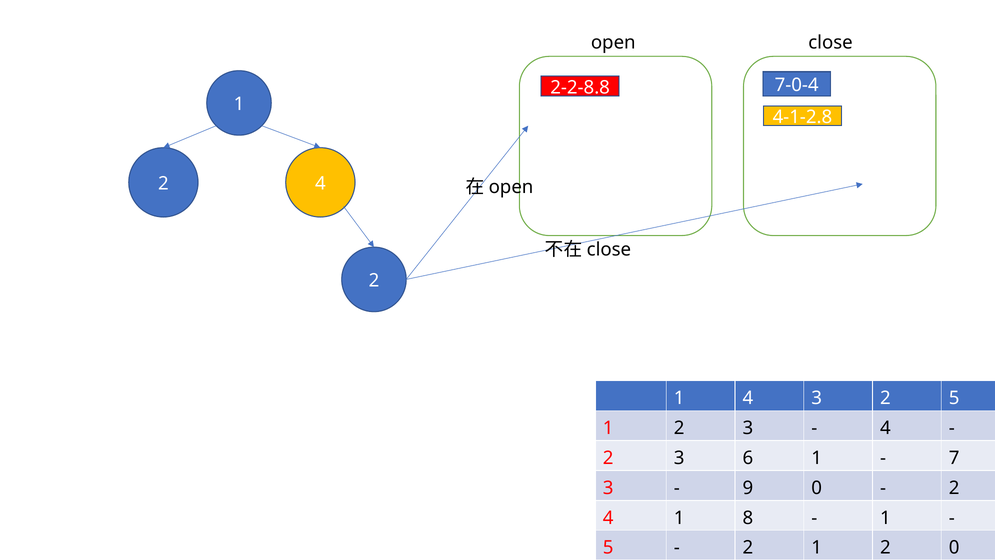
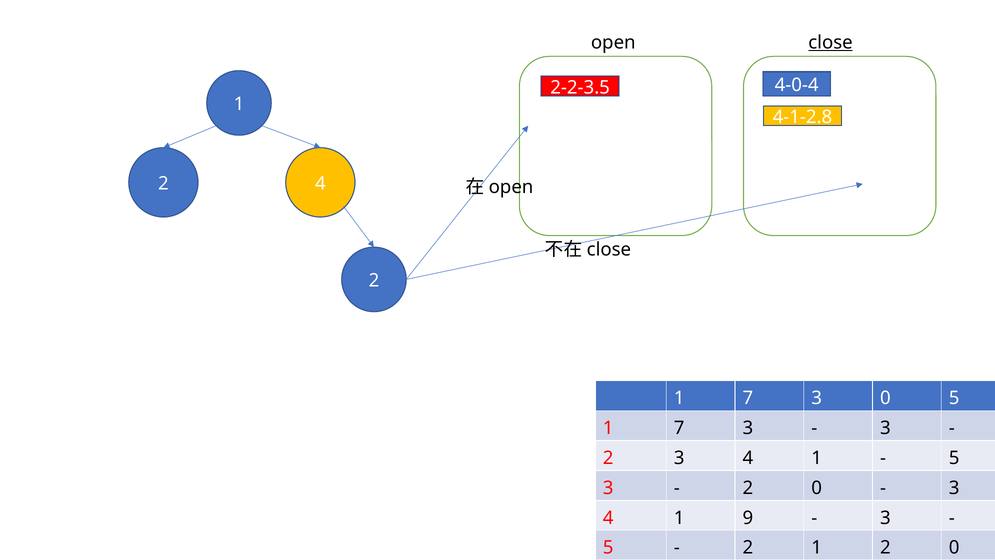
close underline: none -> present (831, 42)
7-0-4: 7-0-4 -> 4-0-4 (797, 85)
2-2-8.8: 2-2-8.8 -> 2-2-3.5 (580, 87)
4: 4 -> 7 (748, 398)
3 2: 2 -> 0 (885, 398)
2: 2 -> 7 (679, 428)
4: 4 -> 3 (885, 428)
2 3 6: 6 -> 4 (748, 458)
7: 7 -> 5 (954, 458)
9: 9 -> 2 (748, 488)
2: 2 -> 3 (954, 488)
8: 8 -> 9 (748, 518)
1: 1 -> 3 (885, 518)
